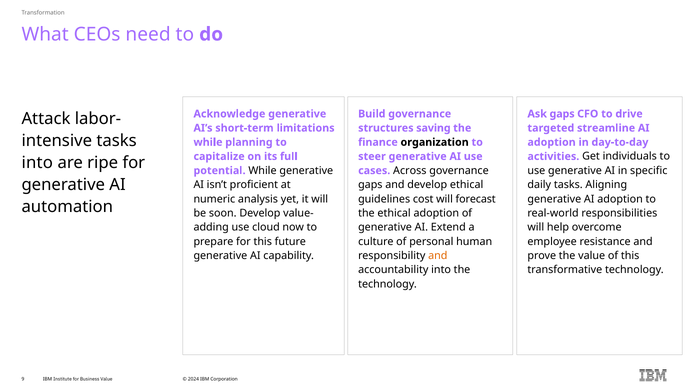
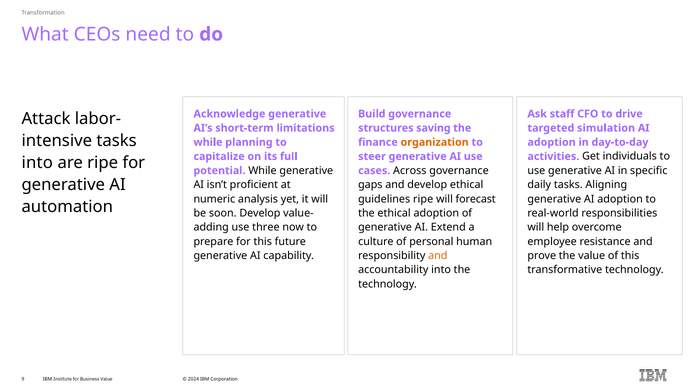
Ask gaps: gaps -> staff (562, 114)
streamline: streamline -> simulation (606, 128)
organization colour: black -> orange (435, 142)
guidelines cost: cost -> ripe (423, 199)
cloud: cloud -> three (266, 227)
